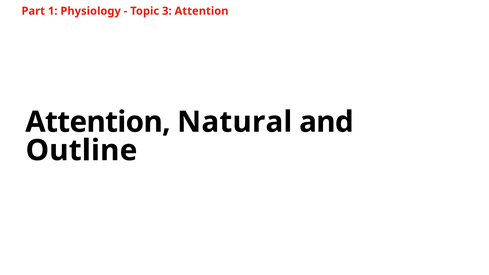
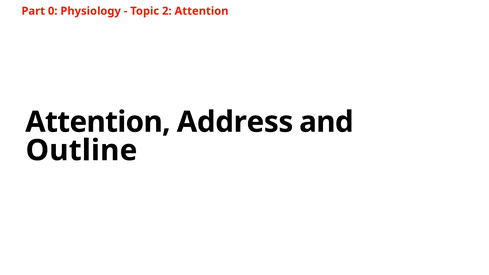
1: 1 -> 0 (53, 11)
3: 3 -> 2 (167, 11)
Natural: Natural -> Address (235, 122)
